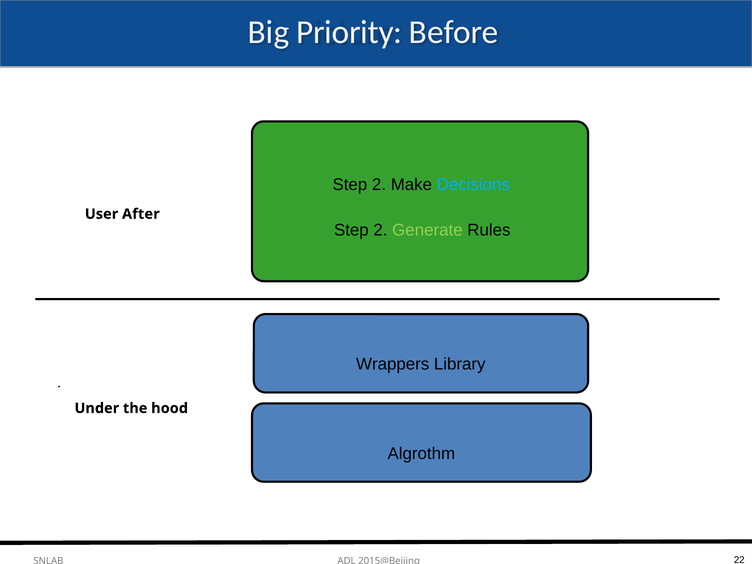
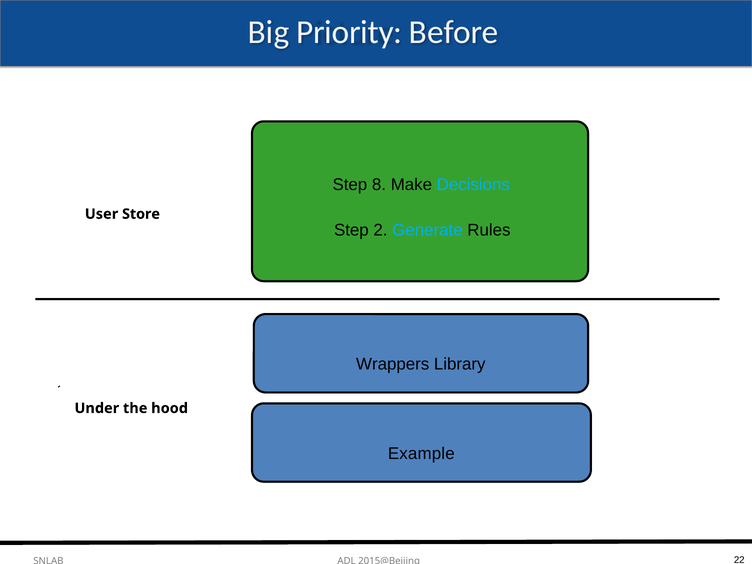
2: 2 -> 8 (379, 184)
After: After -> Store (141, 214)
Generate colour: light green -> light blue (427, 230)
Algrothm: Algrothm -> Example (421, 454)
